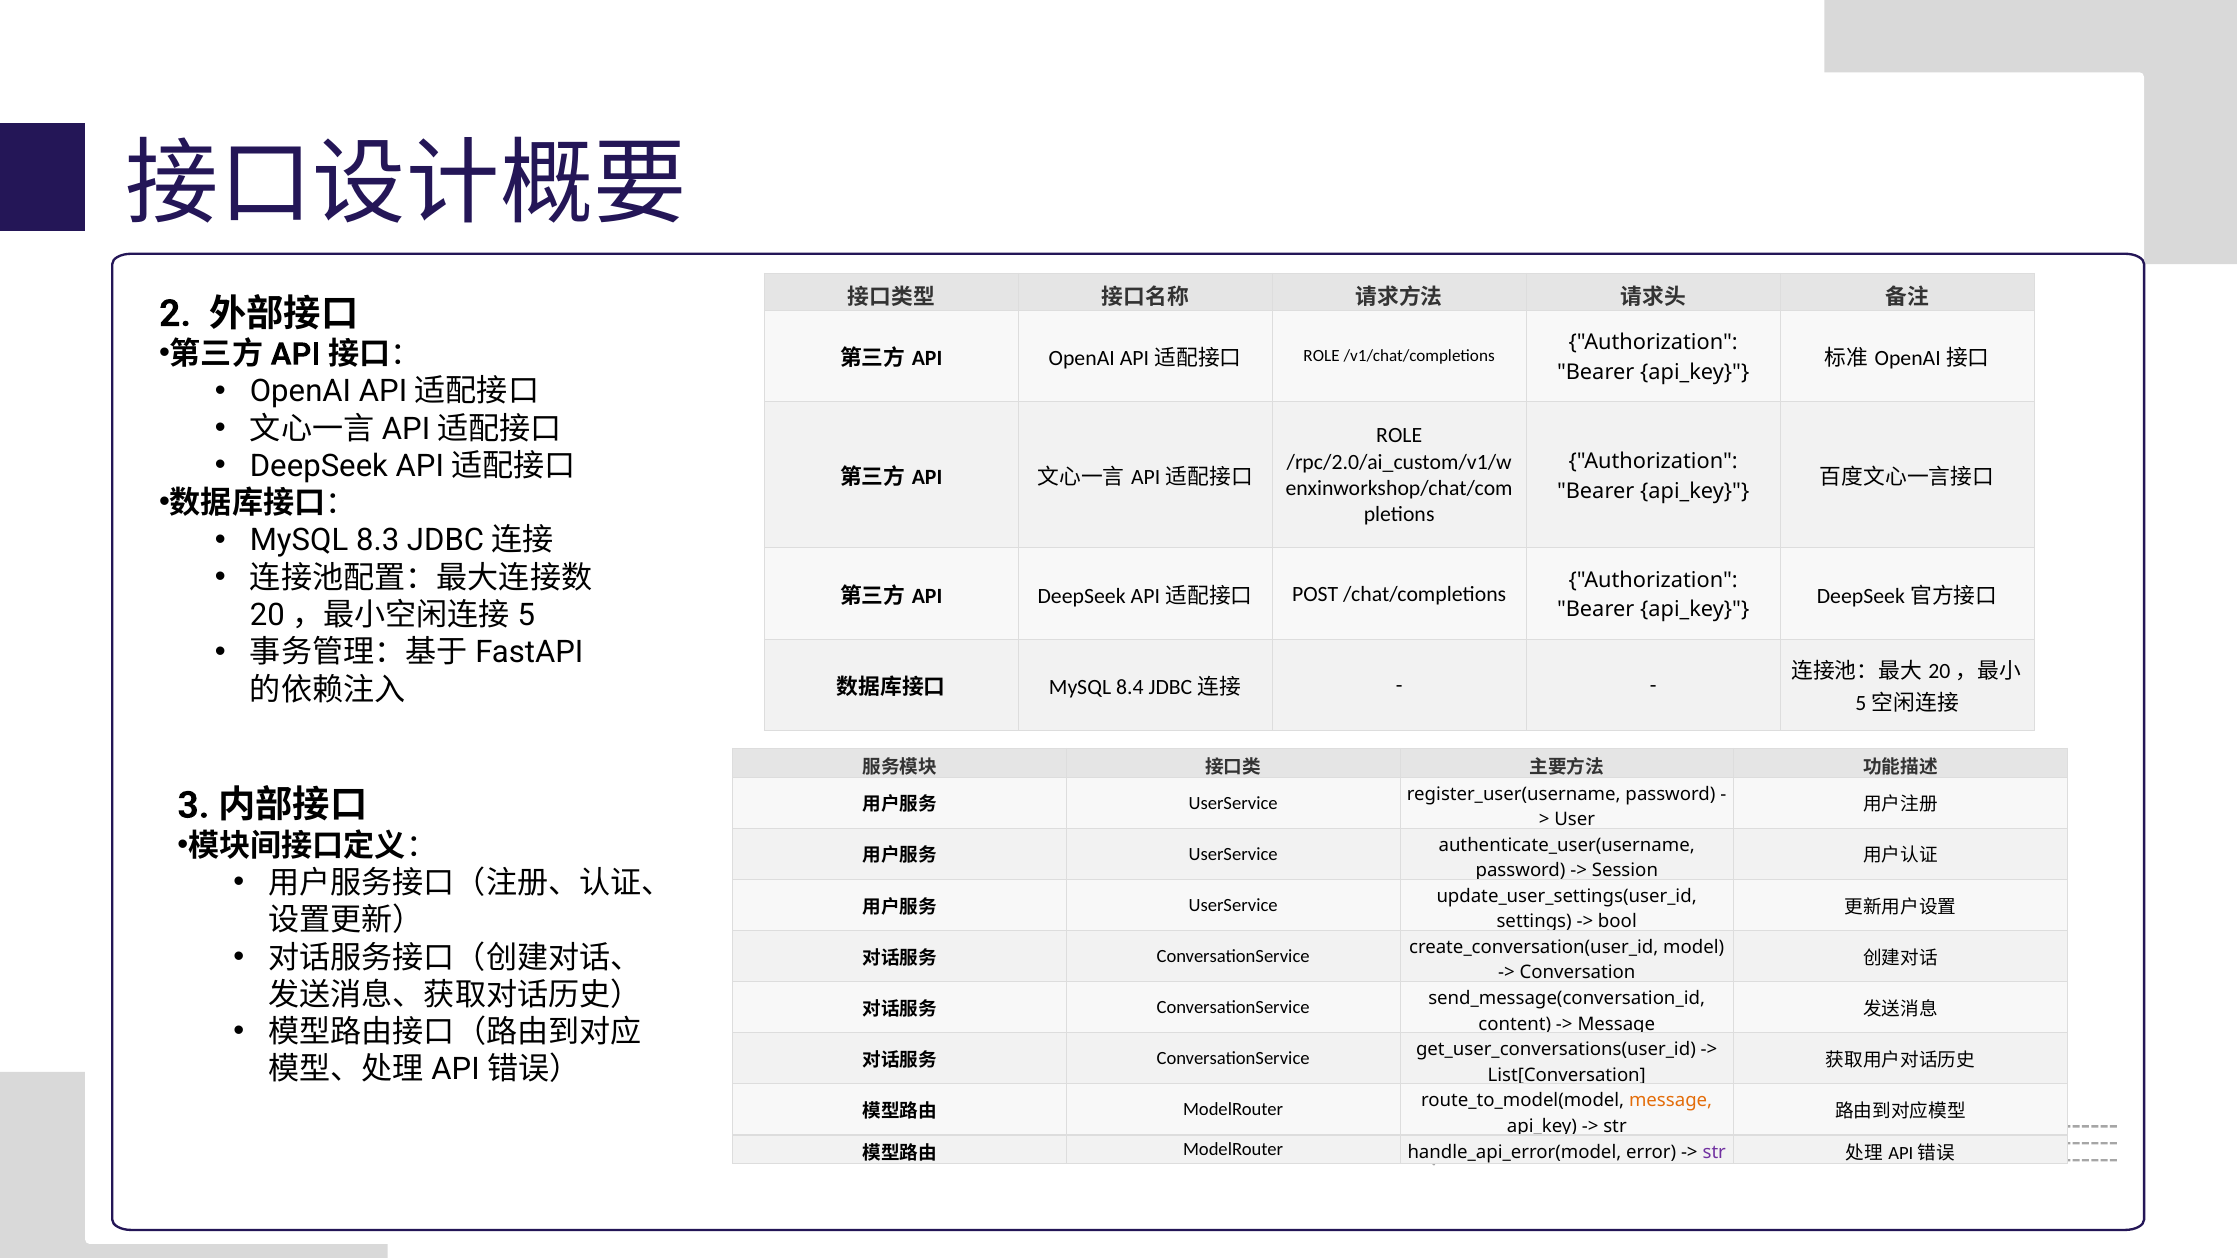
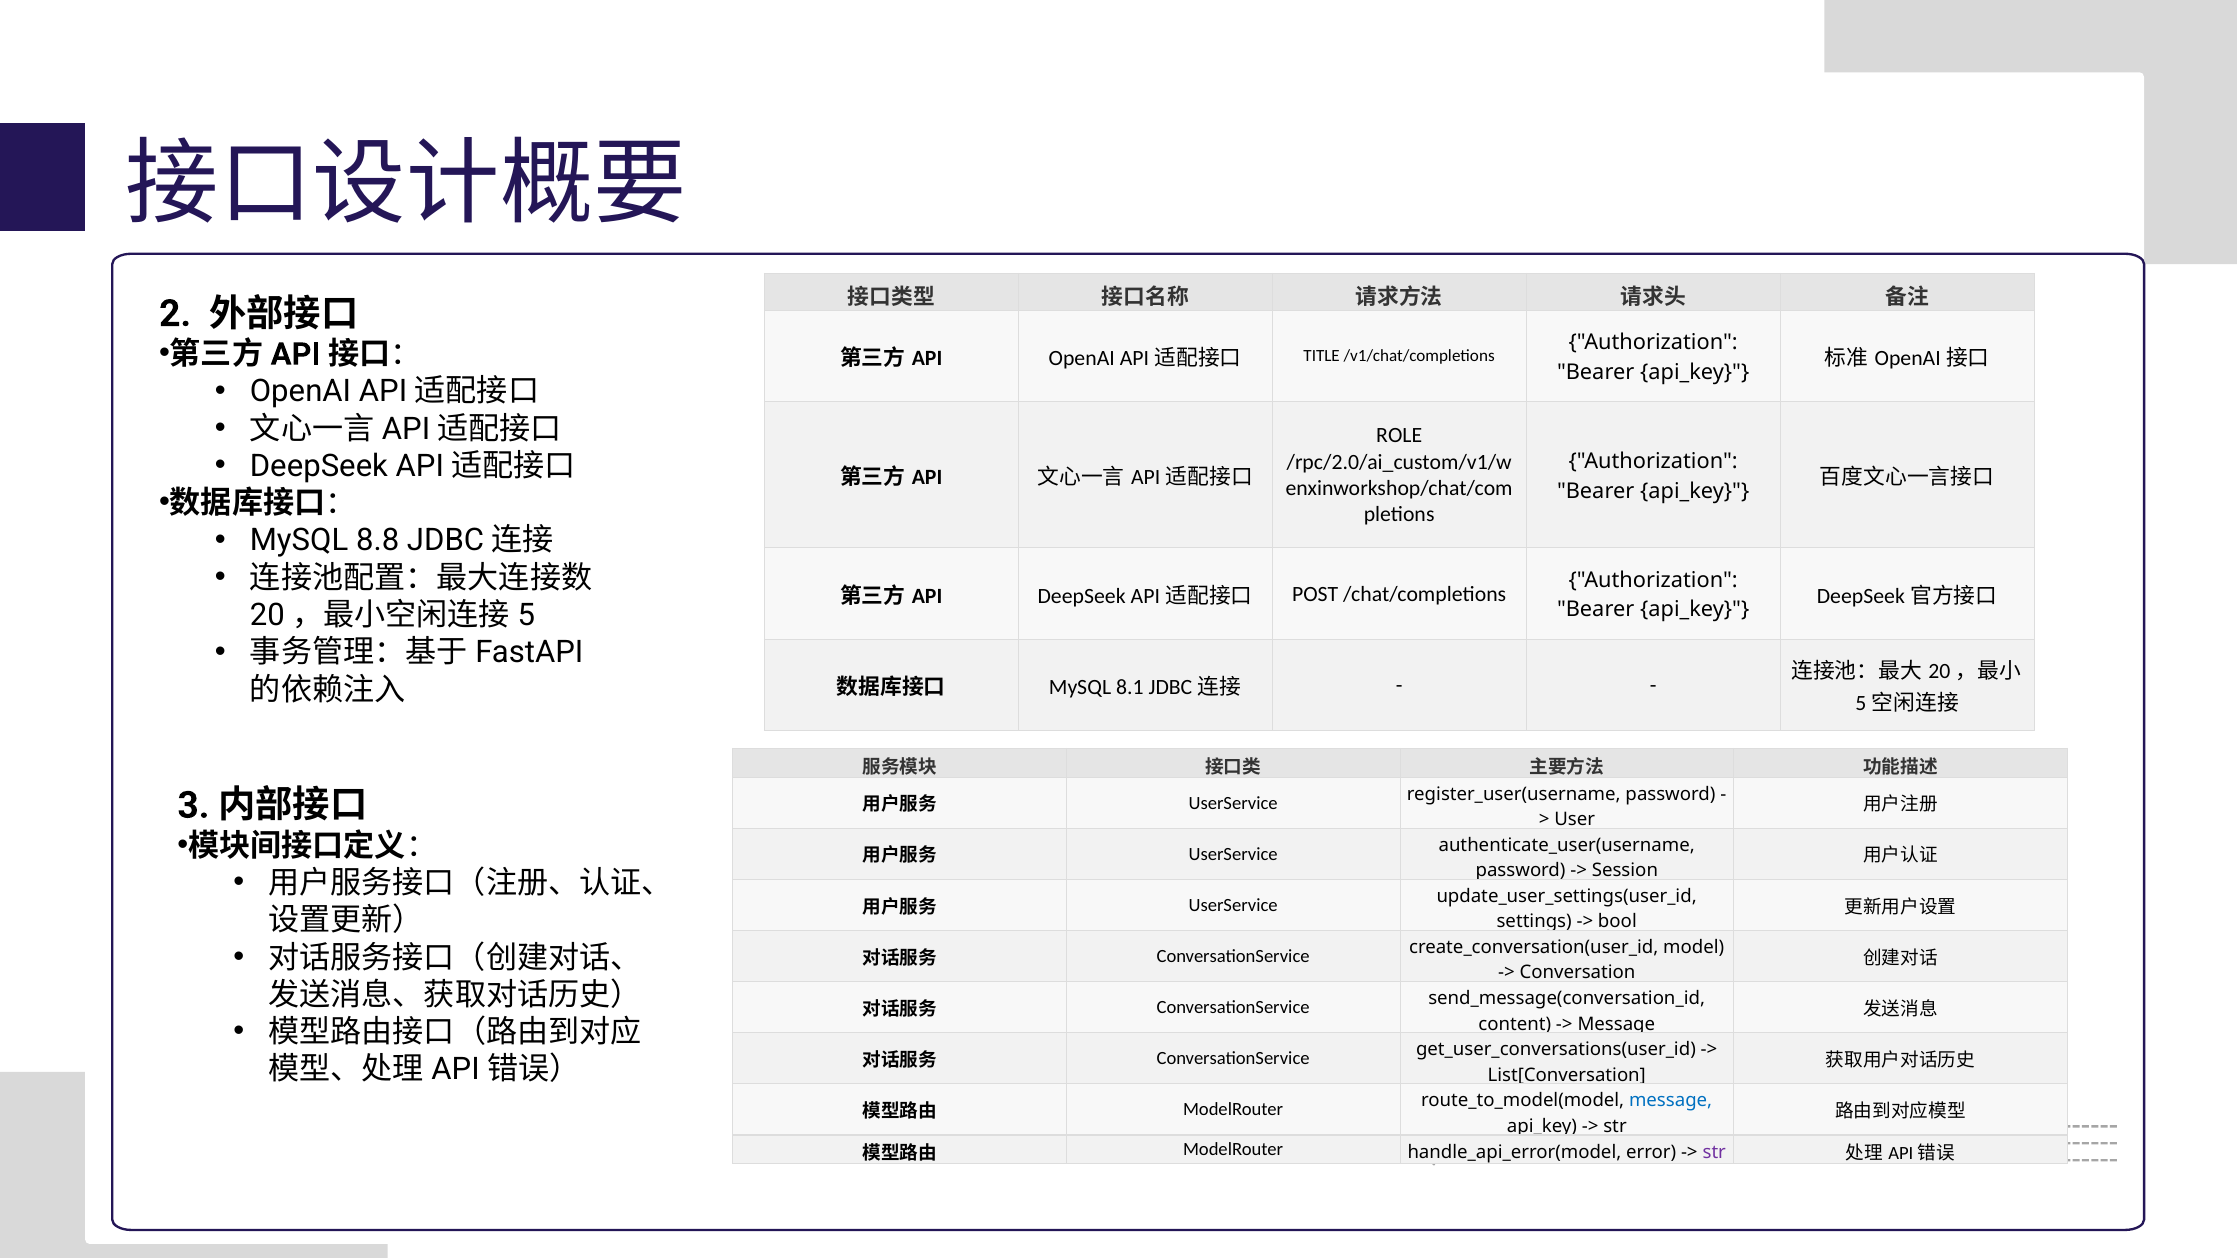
ROLE: ROLE -> TITLE (1322, 356)
8.3: 8.3 -> 8.8 (378, 541)
8.4: 8.4 -> 8.1 (1130, 687)
message colour: orange -> blue (1671, 1101)
